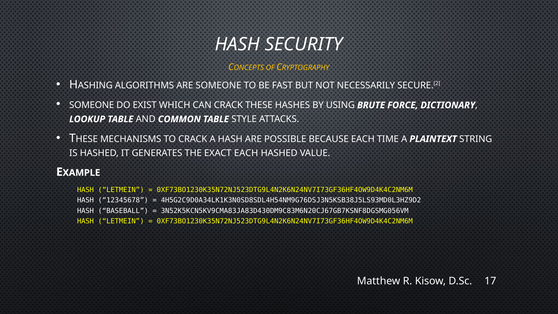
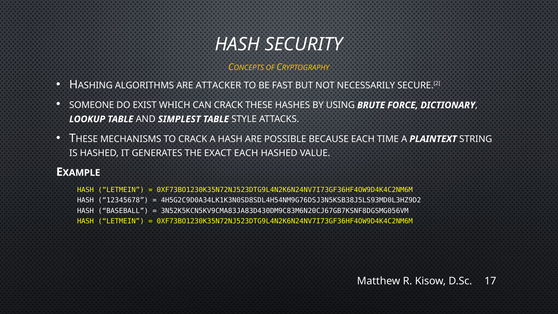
ARE SOMEONE: SOMEONE -> ATTACKER (218, 85)
COMMON: COMMON -> SIMPLEST (179, 119)
